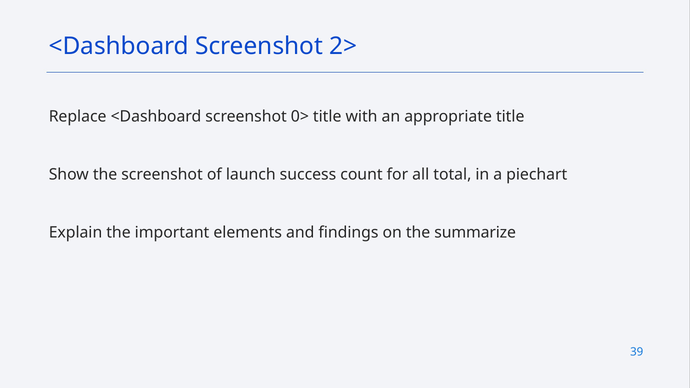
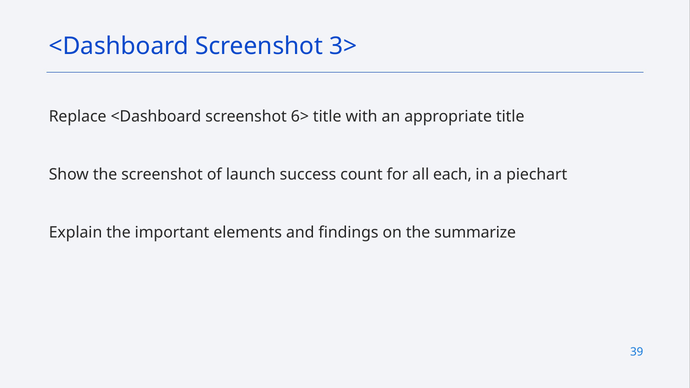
2>: 2> -> 3> (343, 46)
0>: 0> -> 6> (300, 116)
total: total -> each (452, 174)
